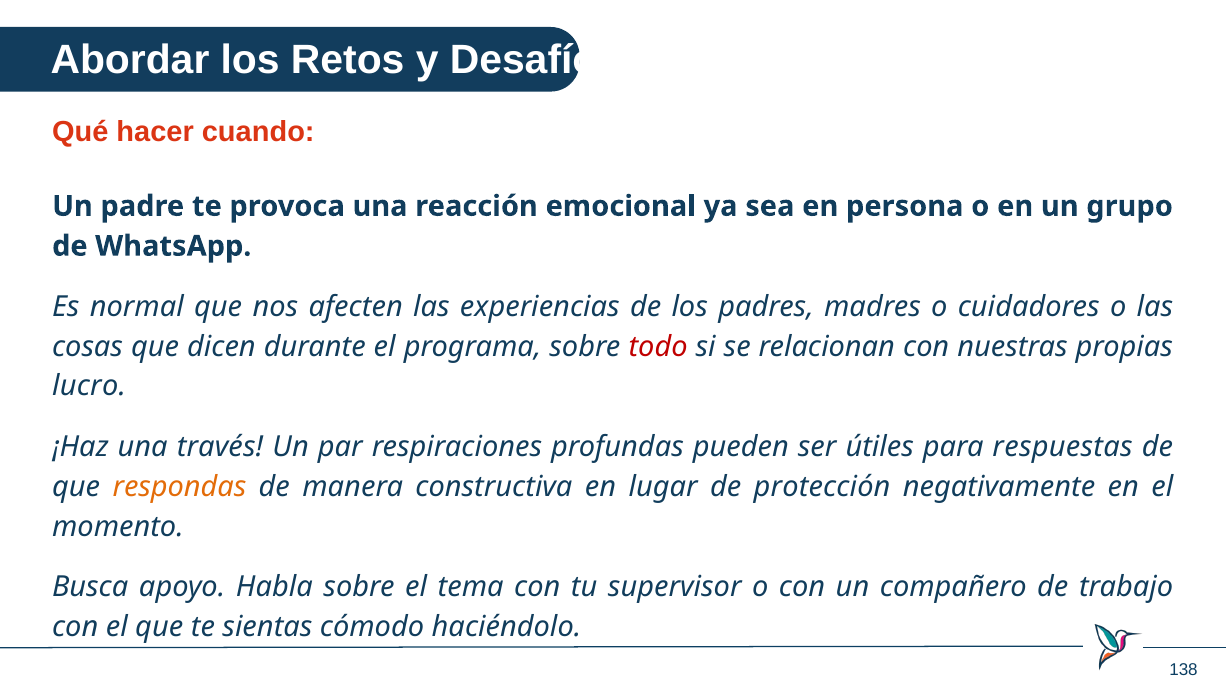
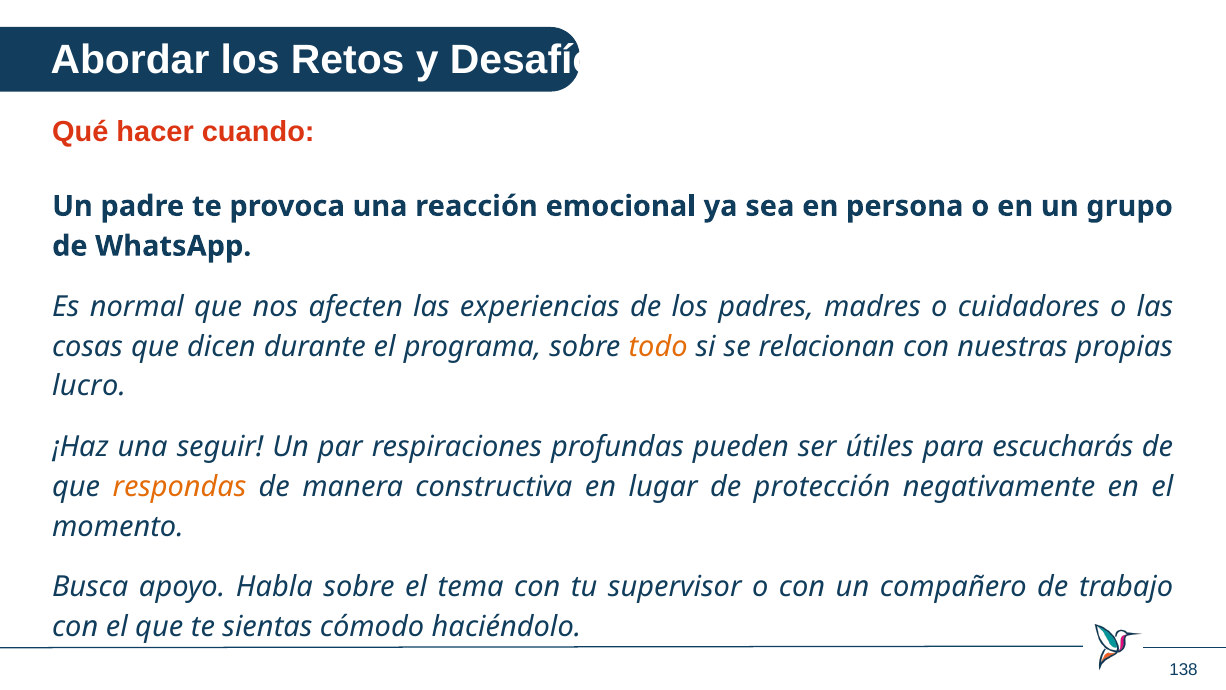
todo colour: red -> orange (658, 346)
través: través -> seguir (220, 447)
respuestas: respuestas -> escucharás (1063, 447)
